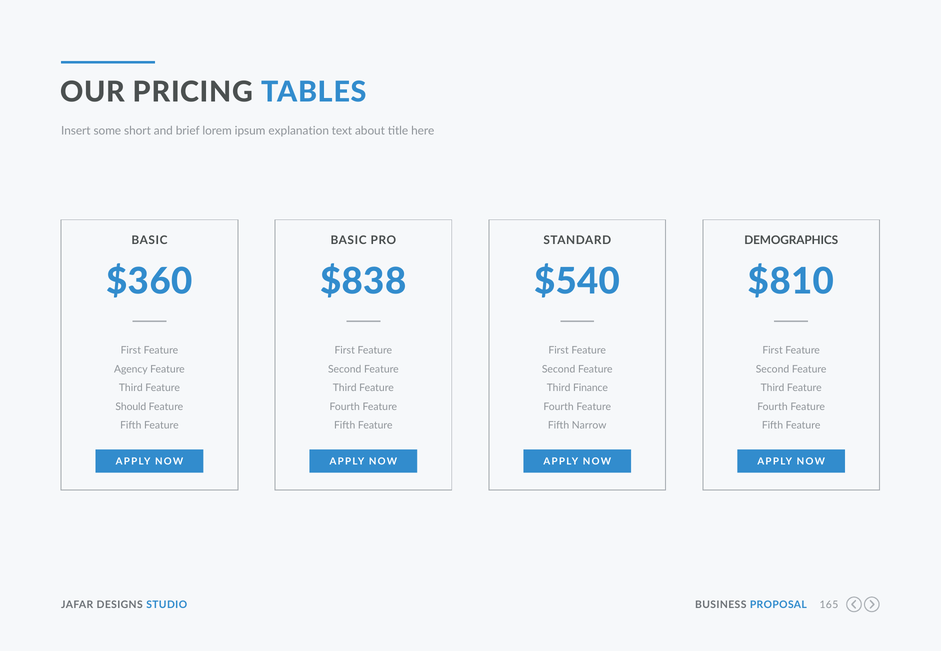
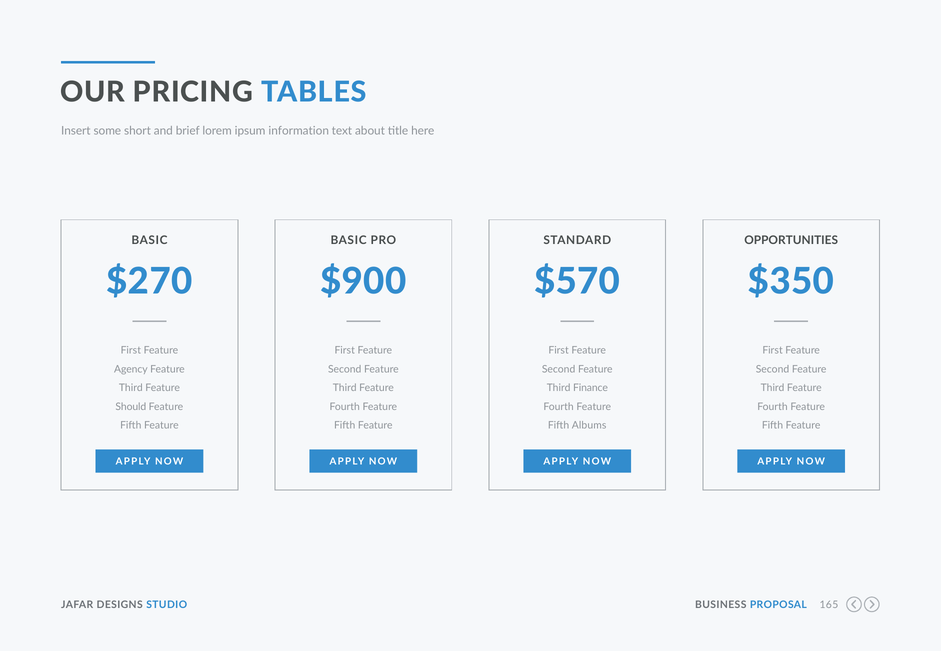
explanation: explanation -> information (299, 131)
DEMOGRAPHICS: DEMOGRAPHICS -> OPPORTUNITIES (791, 241)
$360: $360 -> $270 (149, 282)
$838: $838 -> $900 (363, 282)
$540: $540 -> $570 (577, 282)
$810: $810 -> $350 (791, 282)
Narrow: Narrow -> Albums (589, 426)
